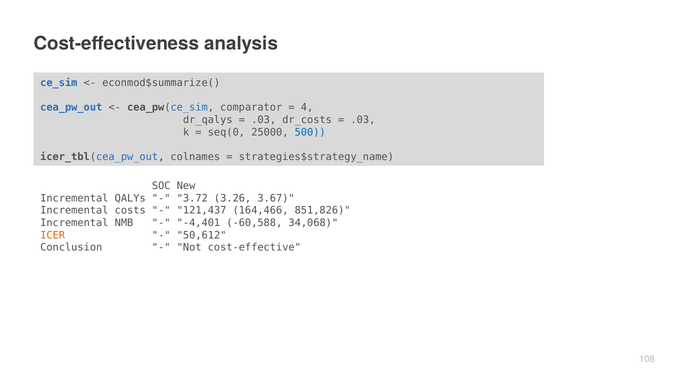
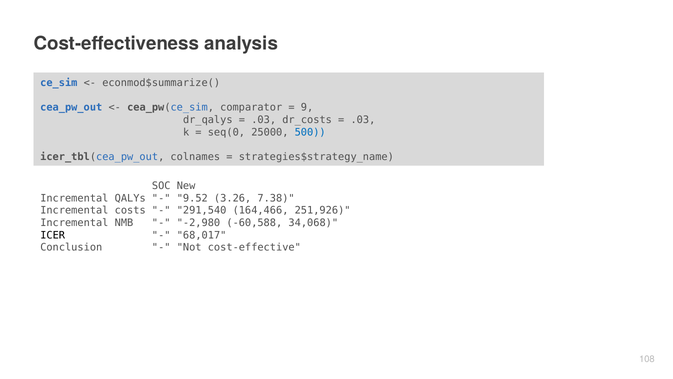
4: 4 -> 9 (307, 107)
3.72: 3.72 -> 9.52 (192, 198)
3.67: 3.67 -> 7.38 (276, 198)
121,437: 121,437 -> 291,540 (202, 210)
851,826: 851,826 -> 251,926 (323, 210)
-4,401: -4,401 -> -2,980 (198, 223)
ICER colour: orange -> black (53, 235)
50,612: 50,612 -> 68,017 (202, 235)
